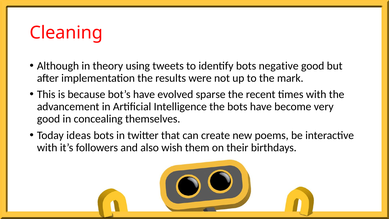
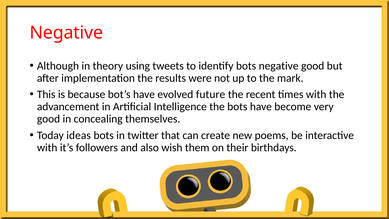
Cleaning: Cleaning -> Negative (66, 33)
sparse: sparse -> future (211, 94)
